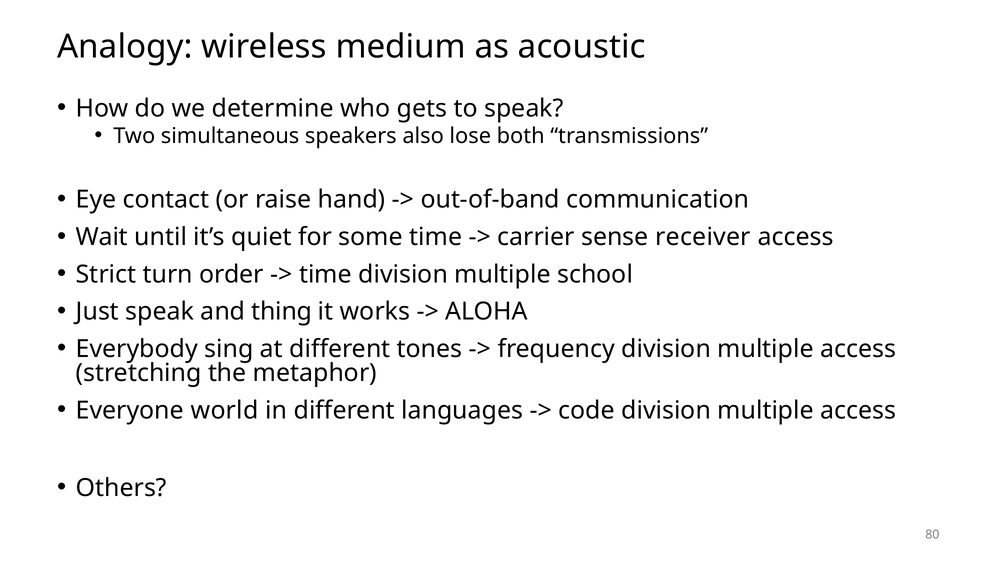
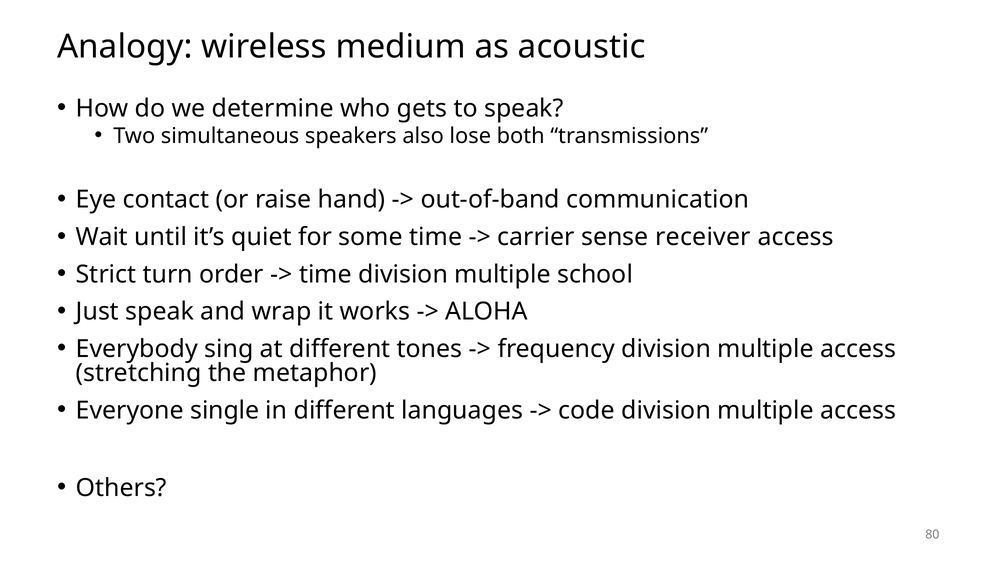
thing: thing -> wrap (282, 312)
world: world -> single (225, 410)
